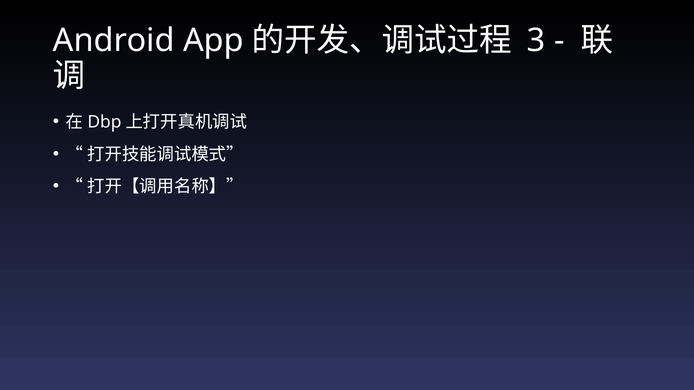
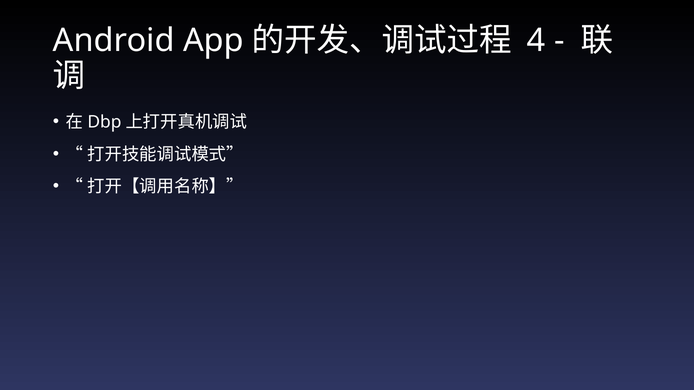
3: 3 -> 4 (536, 41)
